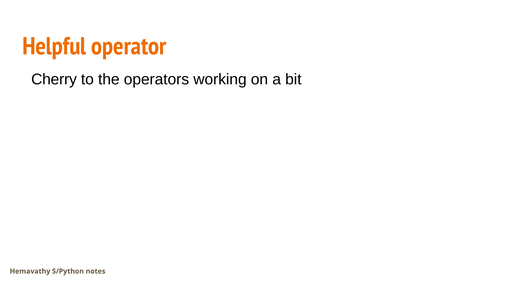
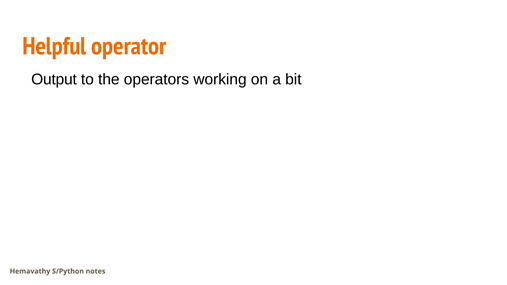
Cherry: Cherry -> Output (54, 79)
